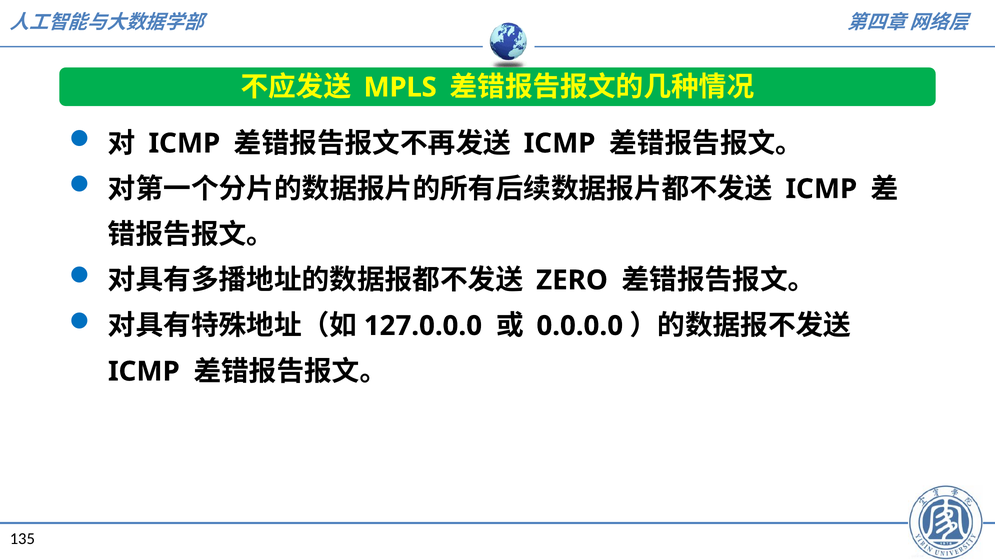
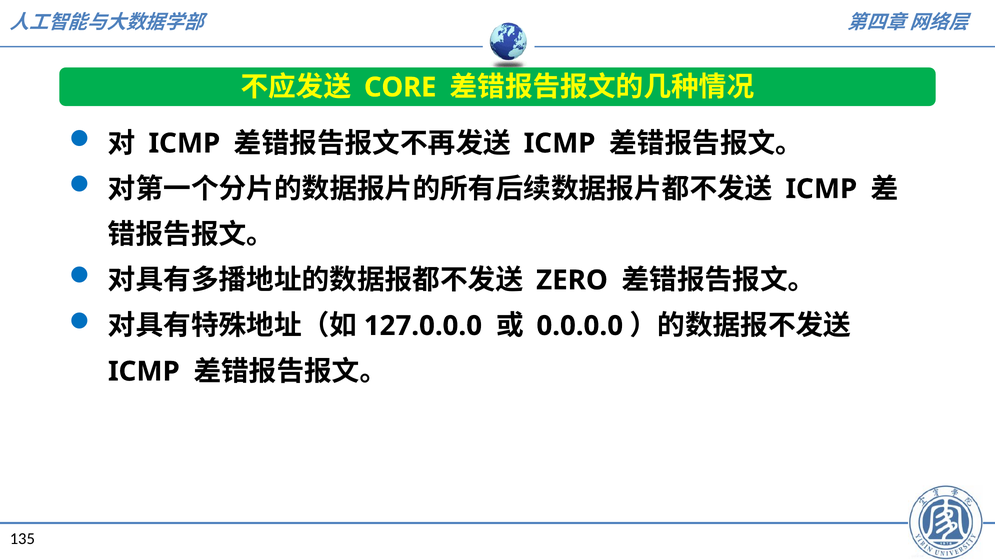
MPLS: MPLS -> CORE (400, 87)
